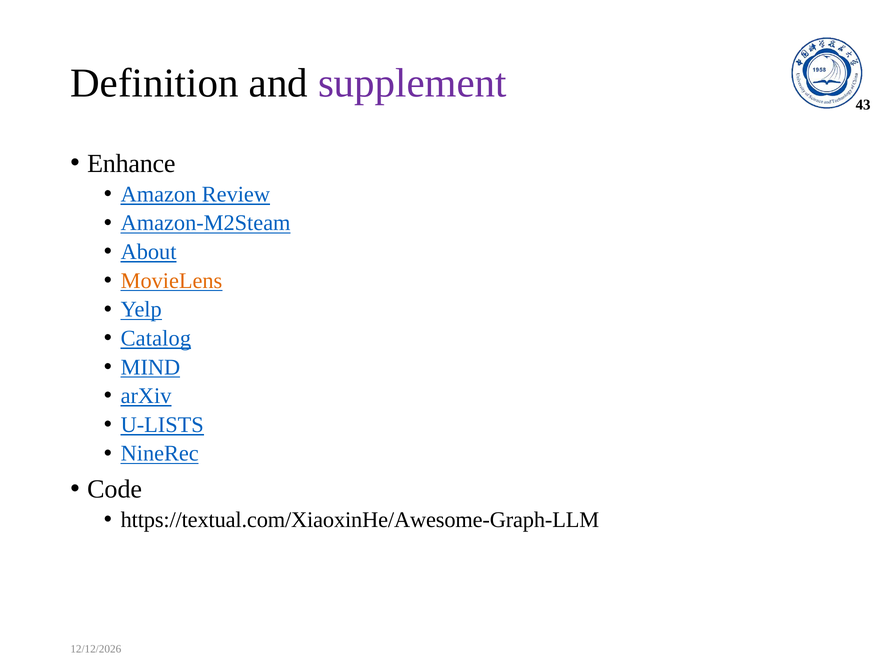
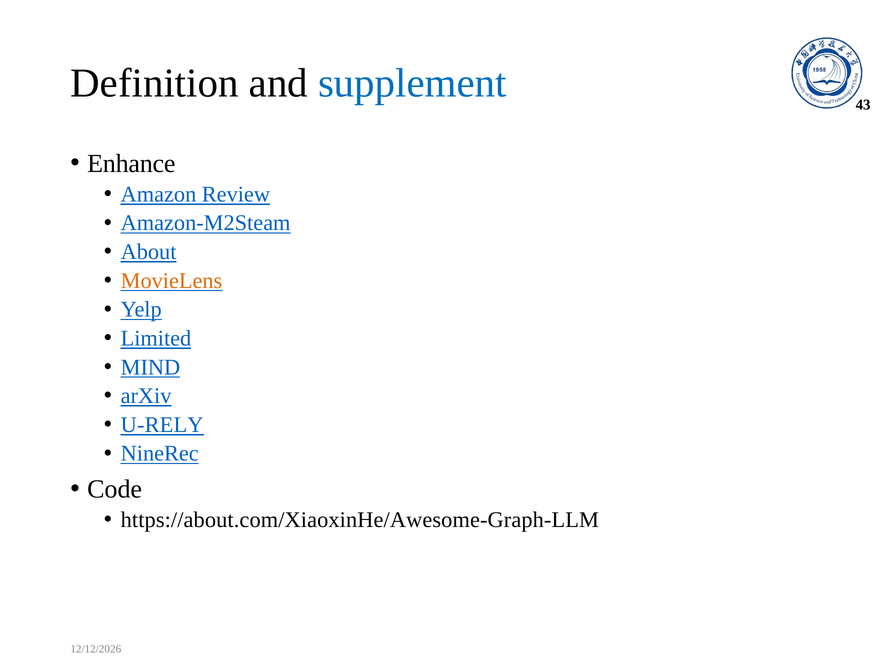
supplement colour: purple -> blue (412, 83)
Catalog: Catalog -> Limited (156, 338)
U-LISTS: U-LISTS -> U-RELY (162, 424)
https://textual.com/XiaoxinHe/Awesome-Graph-LLM: https://textual.com/XiaoxinHe/Awesome-Graph-LLM -> https://about.com/XiaoxinHe/Awesome-Graph-LLM (360, 520)
